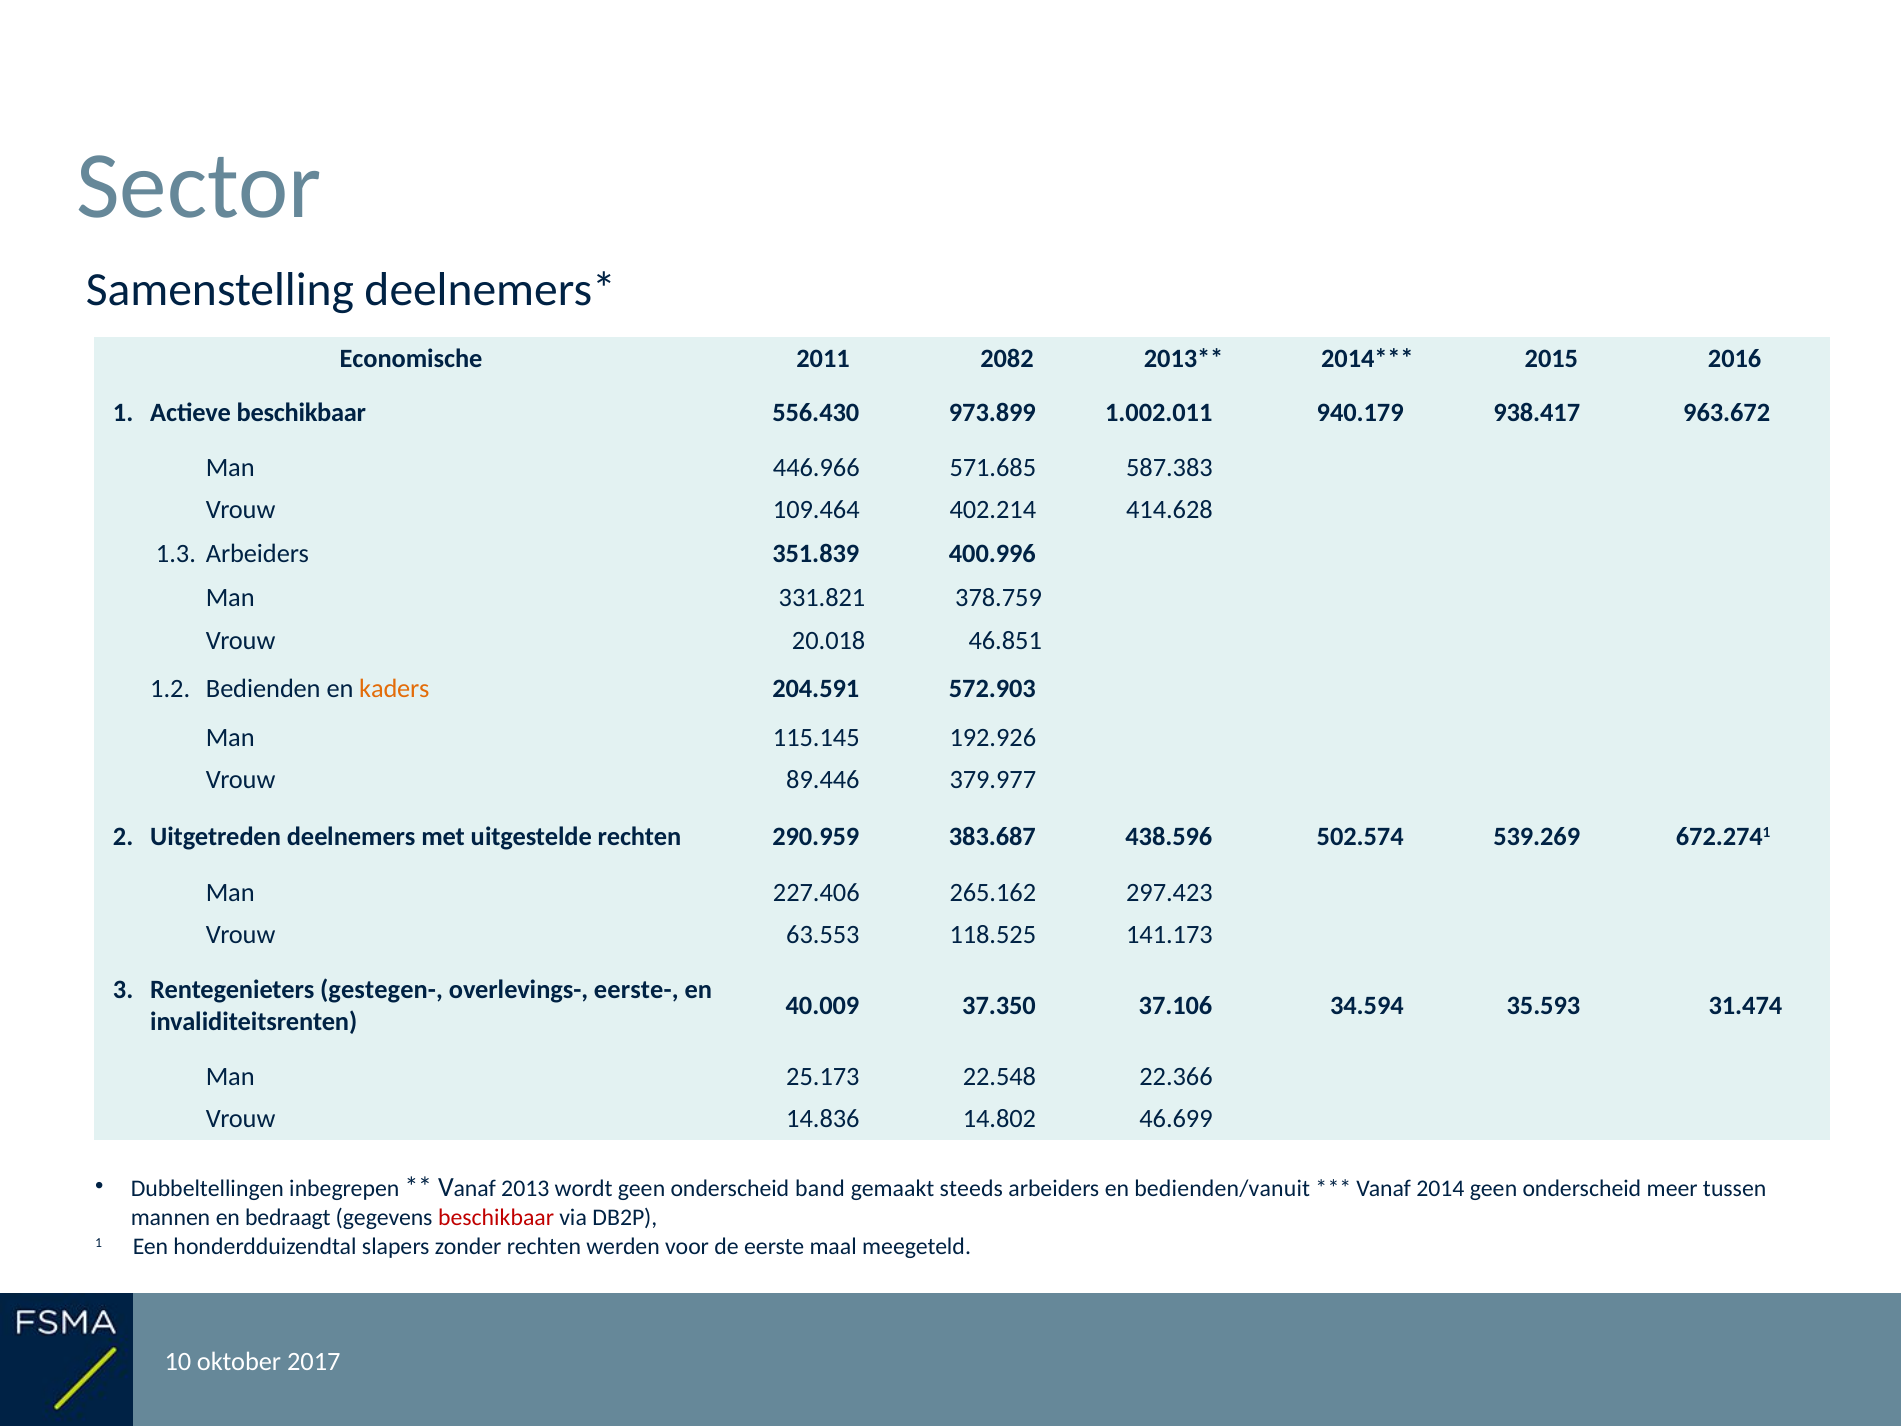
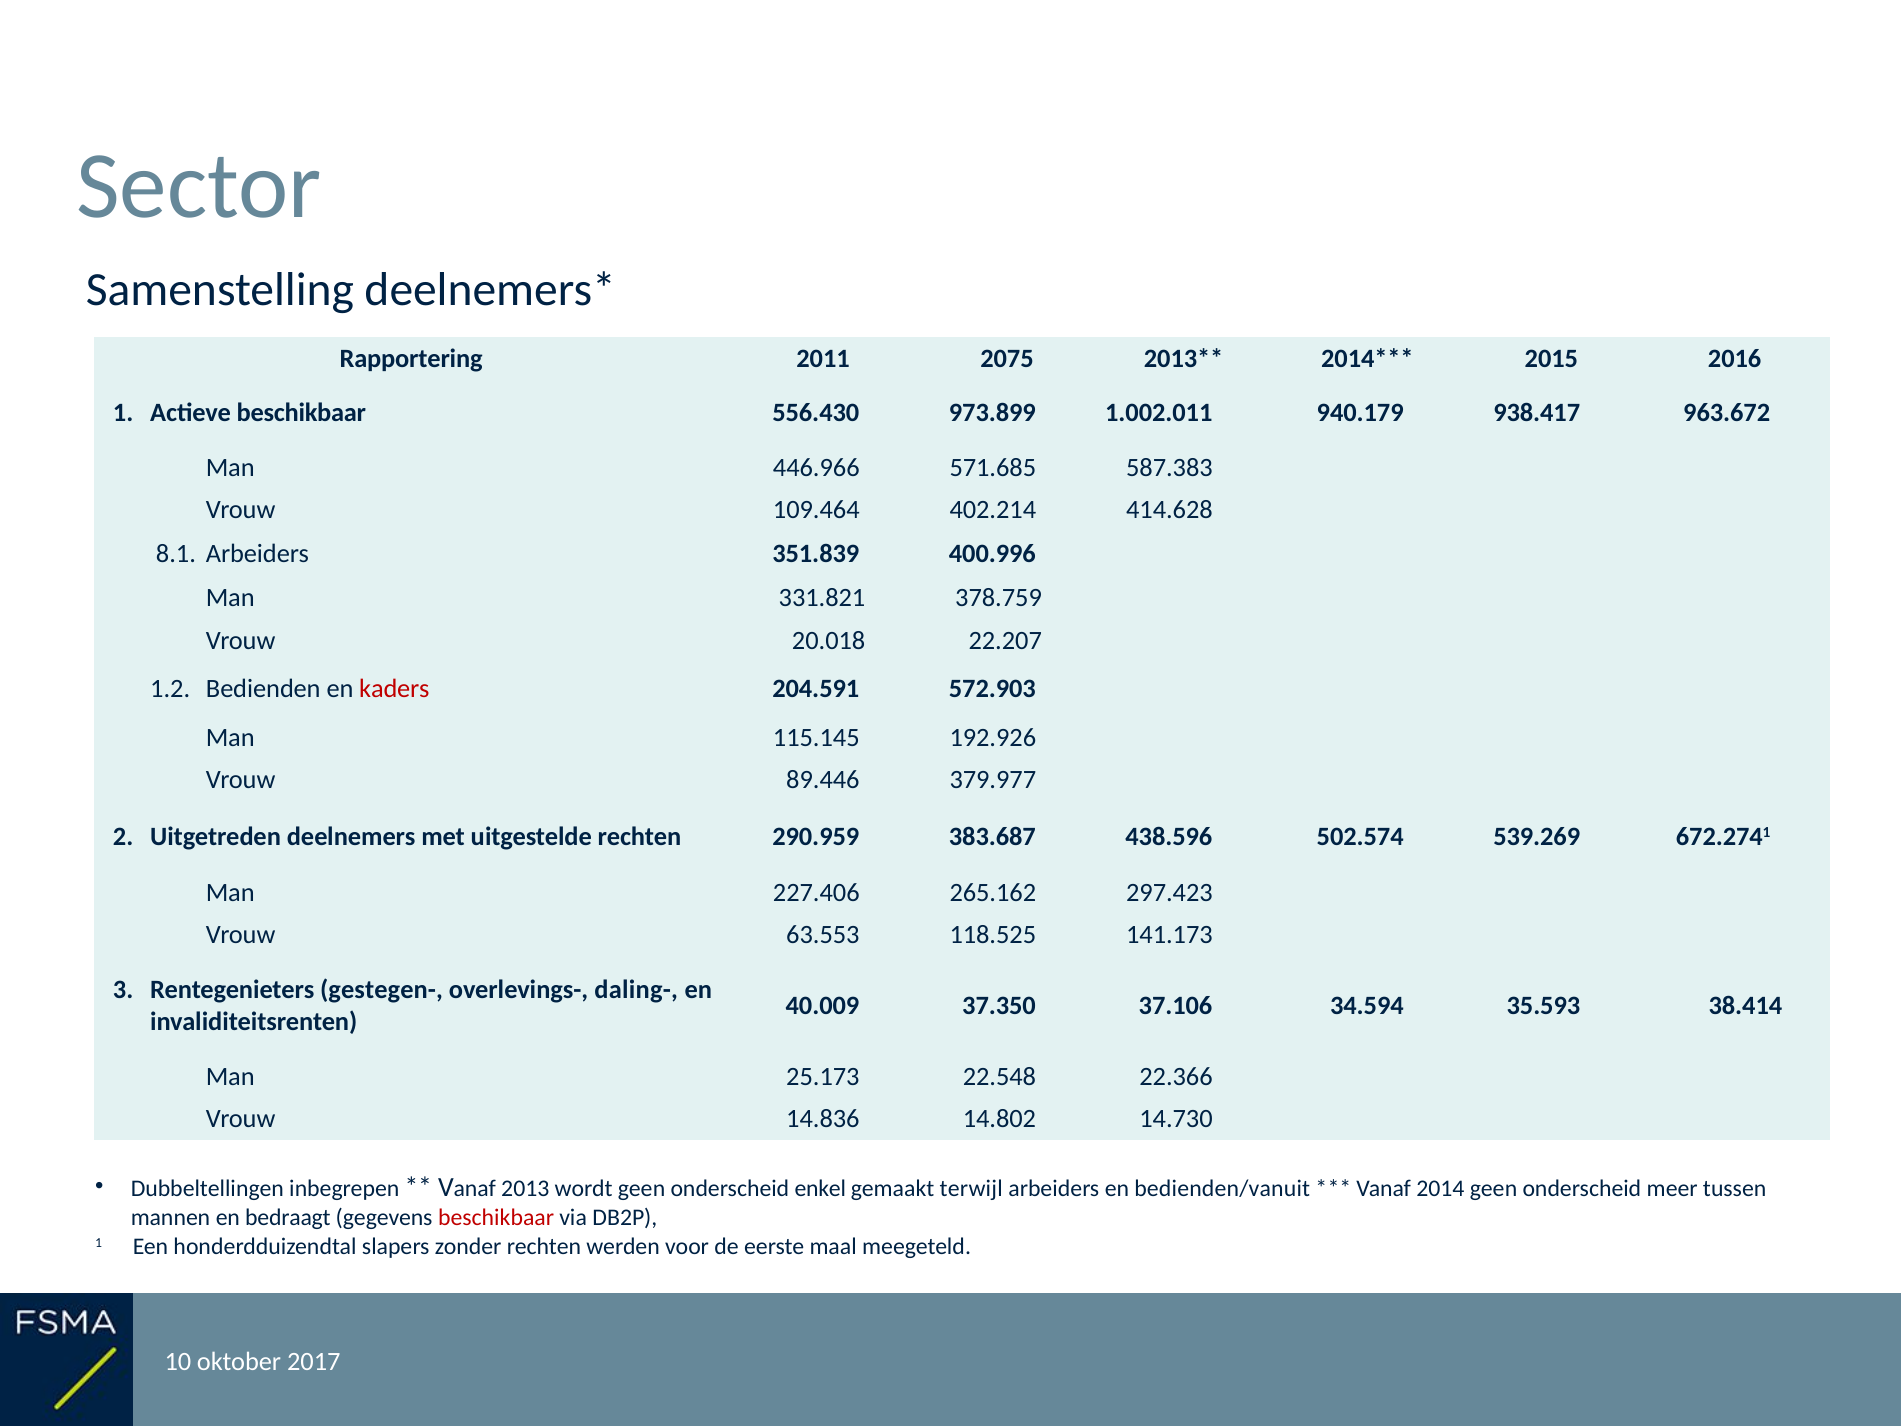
Economische: Economische -> Rapportering (411, 359)
2082: 2082 -> 2075 (1007, 359)
1.3: 1.3 -> 8.1 (176, 554)
46.851: 46.851 -> 22.207 (1005, 640)
kaders colour: orange -> red (394, 689)
eerste-: eerste- -> daling- (636, 990)
31.474: 31.474 -> 38.414 (1745, 1006)
46.699: 46.699 -> 14.730 (1176, 1119)
band: band -> enkel (820, 1189)
steeds: steeds -> terwijl (971, 1189)
